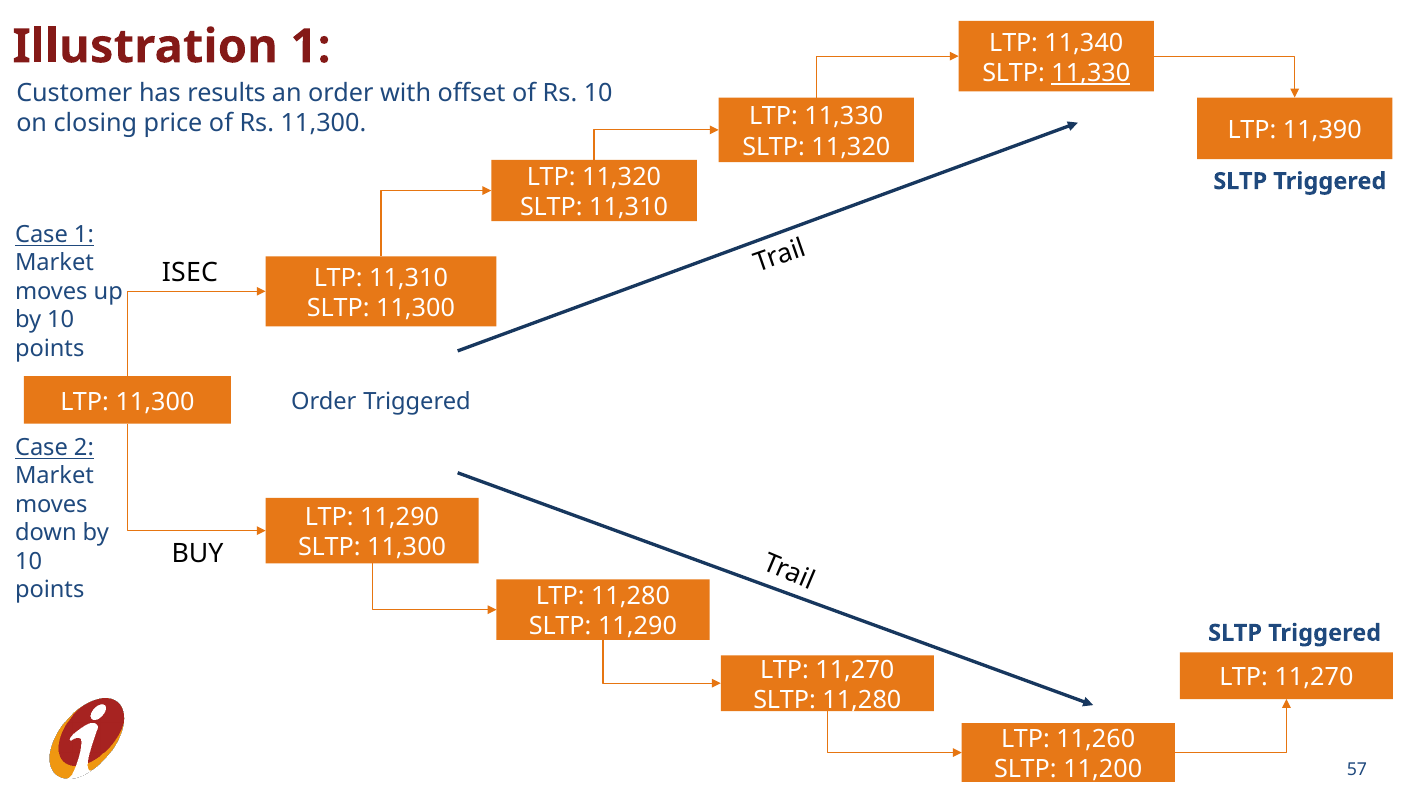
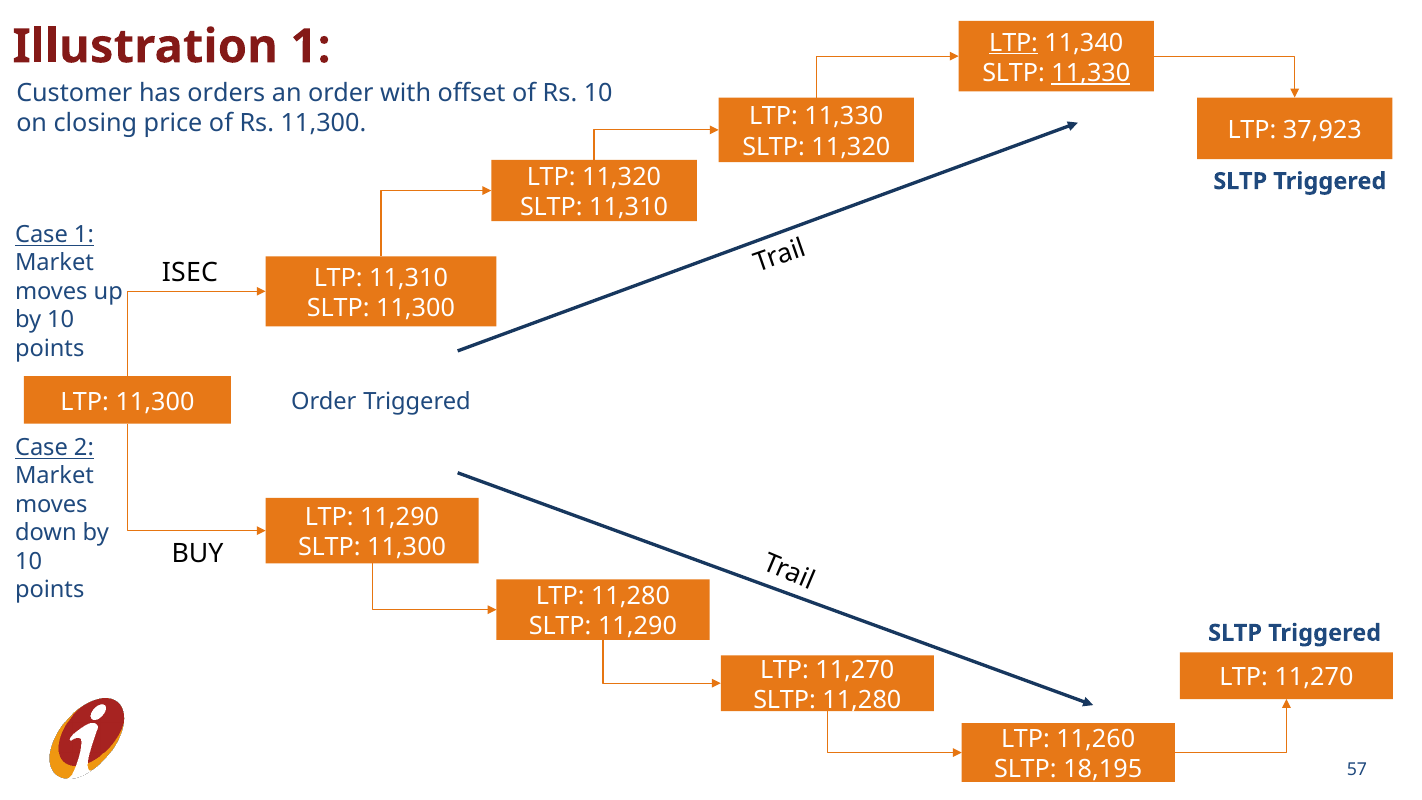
LTP underline: none -> present (1014, 43)
results: results -> orders (226, 93)
11,390: 11,390 -> 37,923 (1322, 130)
11,200: 11,200 -> 18,195 (1103, 769)
